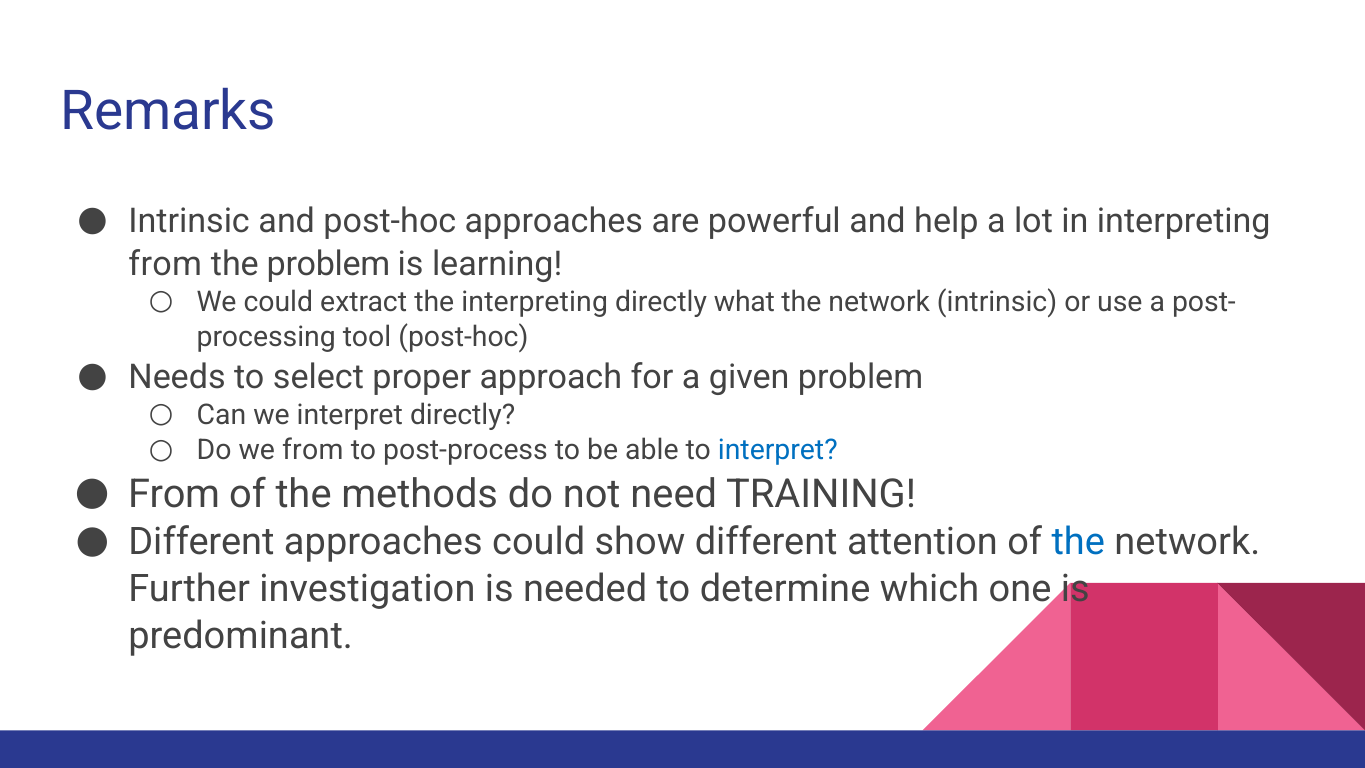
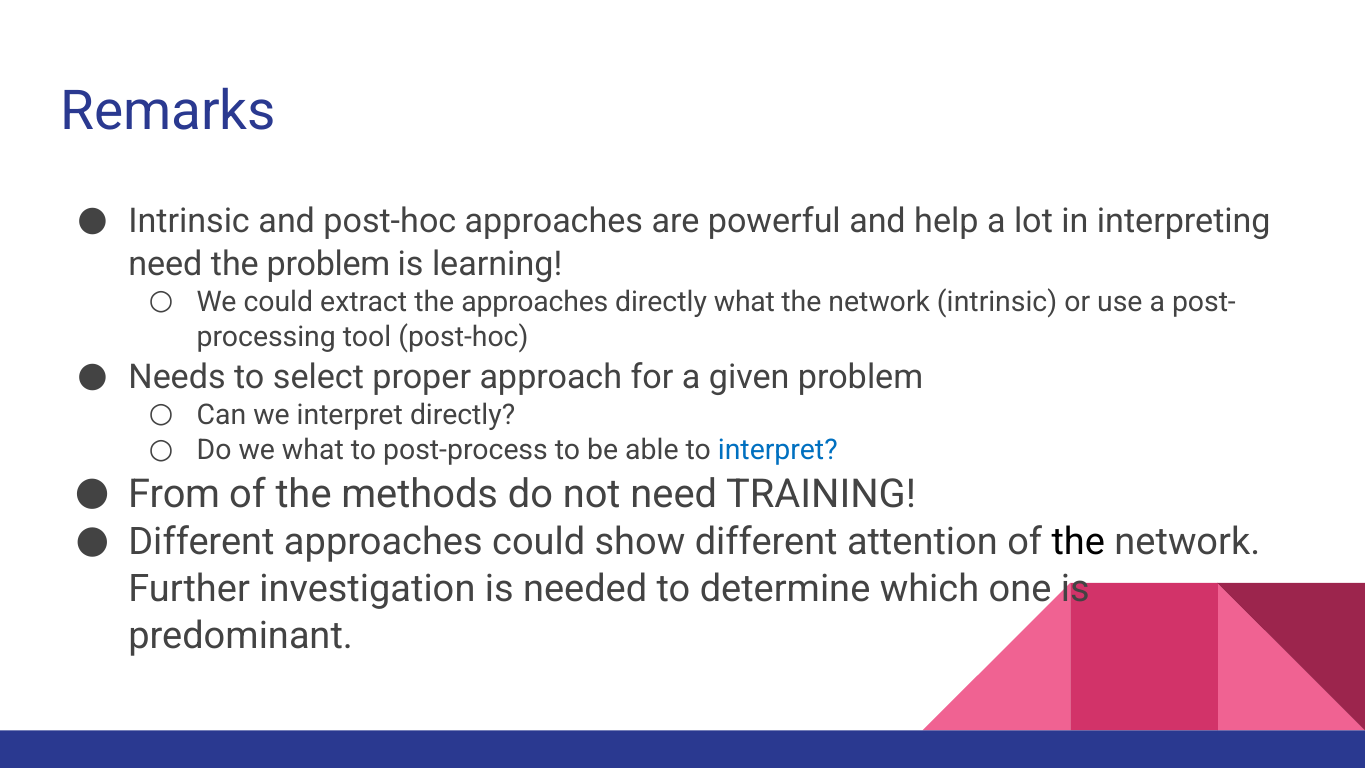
from: from -> need (165, 264)
the interpreting: interpreting -> approaches (535, 302)
we from: from -> what (313, 450)
the colour: blue -> black (1078, 542)
